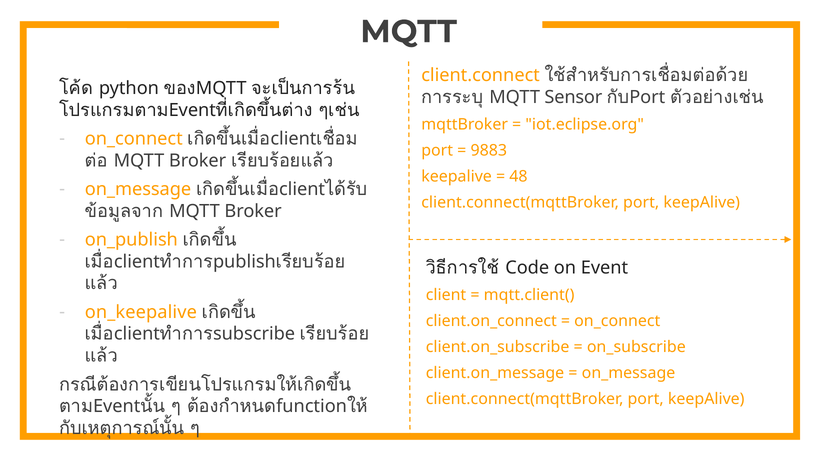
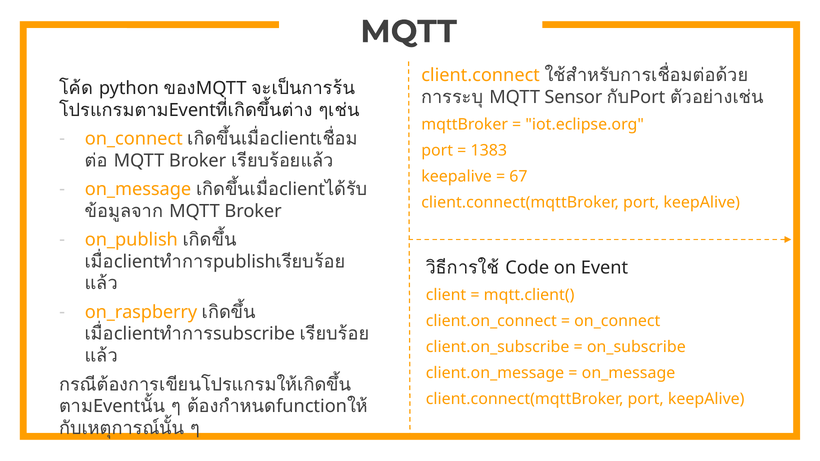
9883: 9883 -> 1383 (489, 151)
48: 48 -> 67 (518, 177)
on_keepalive: on_keepalive -> on_raspberry (141, 312)
